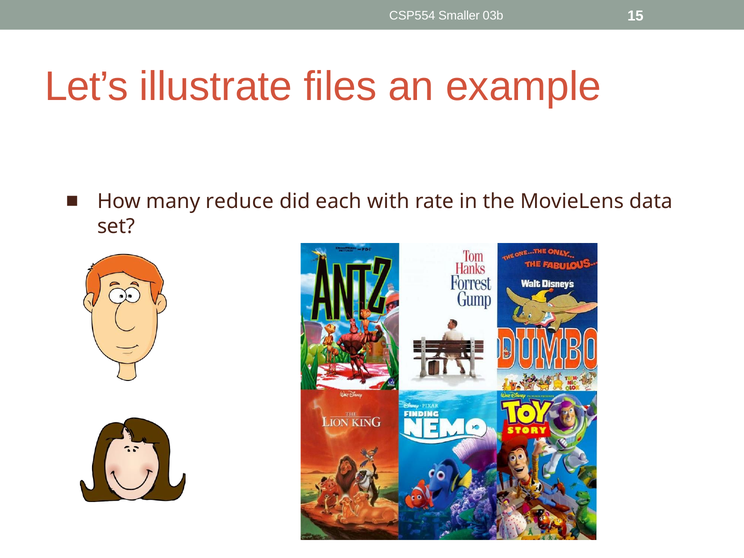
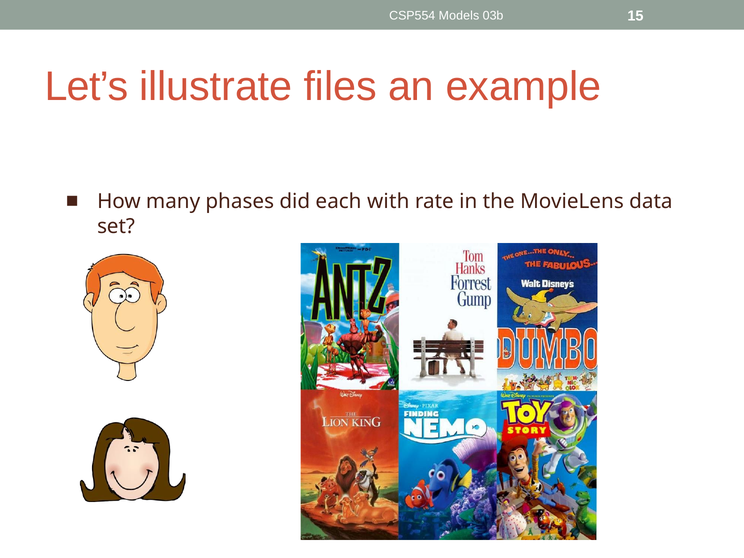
Smaller: Smaller -> Models (459, 16)
reduce: reduce -> phases (240, 202)
